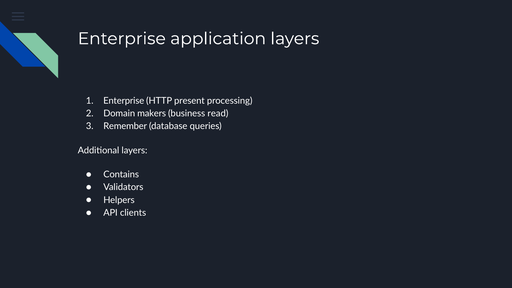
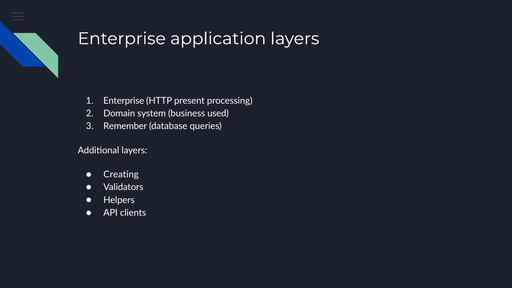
makers: makers -> system (152, 113)
read: read -> used (218, 113)
Contains: Contains -> Creating (121, 175)
